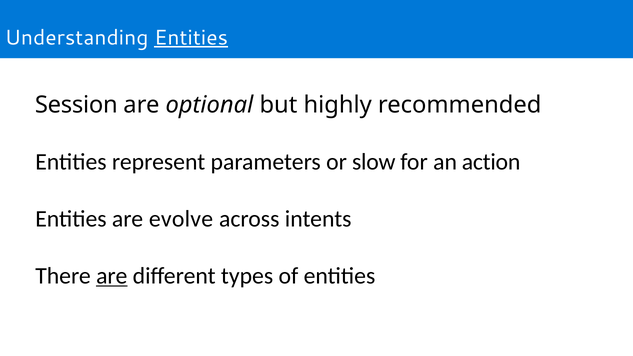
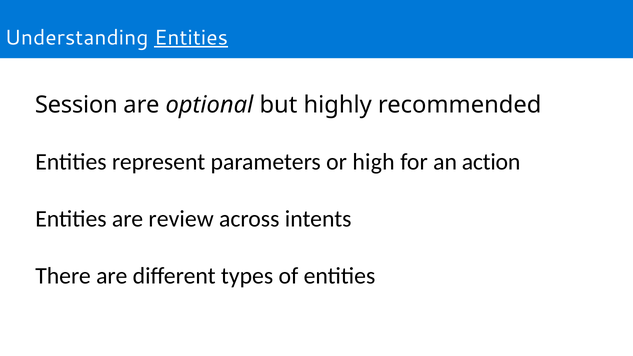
slow: slow -> high (374, 162)
evolve: evolve -> review (181, 219)
are underline: present -> none (112, 276)
